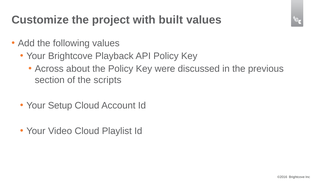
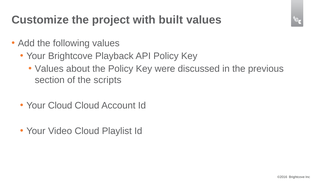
Across: Across -> Values (49, 69)
Your Setup: Setup -> Cloud (60, 106)
